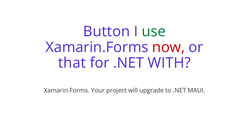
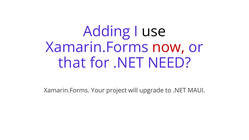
Button: Button -> Adding (107, 32)
use colour: green -> black (154, 32)
WITH: WITH -> NEED (169, 63)
